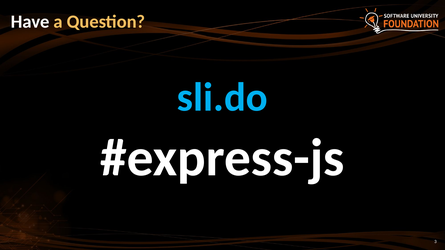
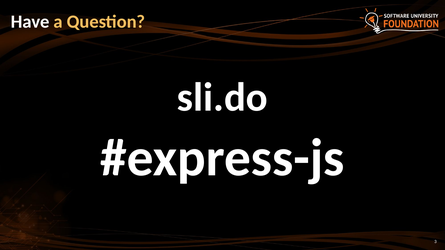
sli.do colour: light blue -> white (222, 98)
